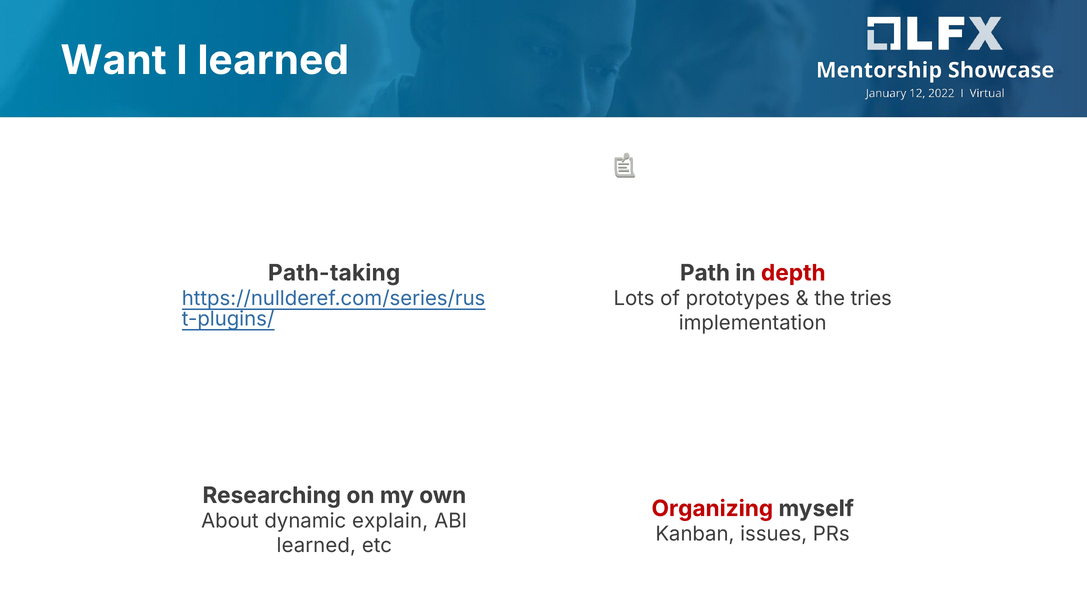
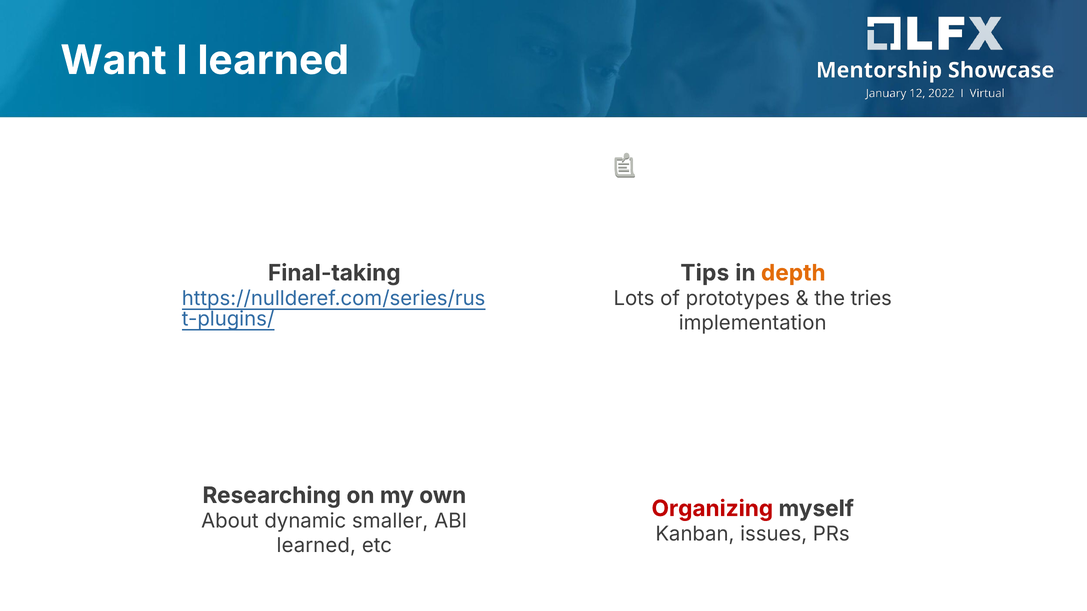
Path-taking: Path-taking -> Final-taking (334, 273)
Path: Path -> Tips (705, 273)
depth colour: red -> orange (793, 273)
explain: explain -> smaller (390, 521)
